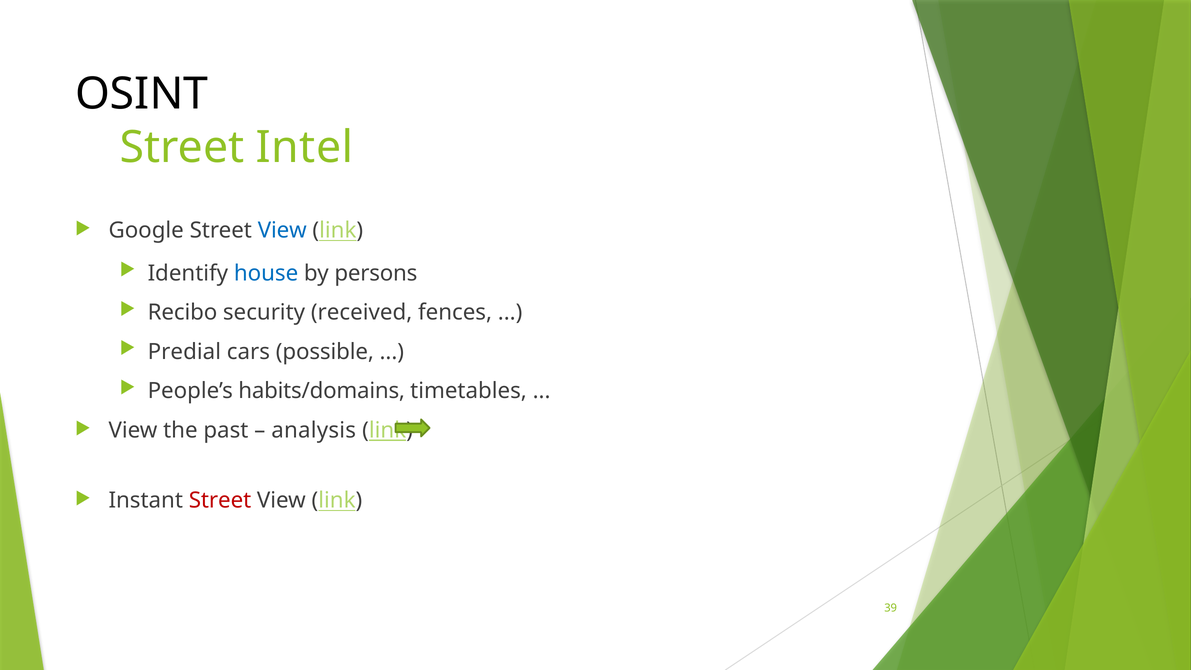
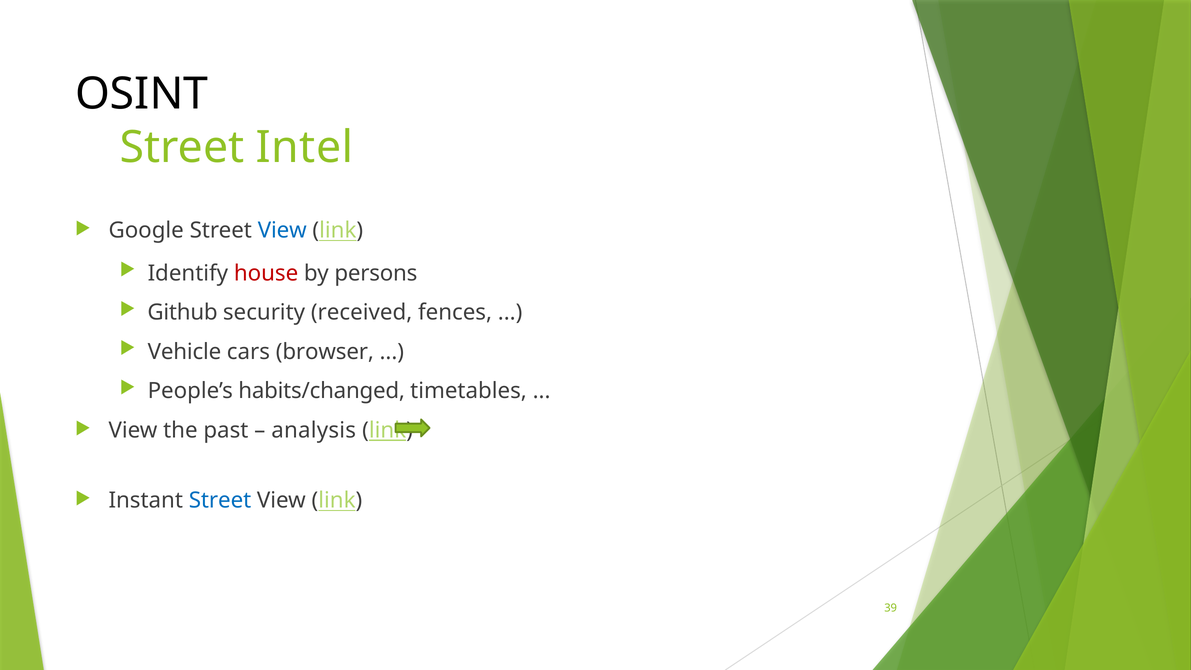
house colour: blue -> red (266, 273)
Recibo: Recibo -> Github (183, 313)
Predial: Predial -> Vehicle (184, 352)
possible: possible -> browser (325, 352)
habits/domains: habits/domains -> habits/changed (322, 391)
Street colour: red -> blue (220, 500)
